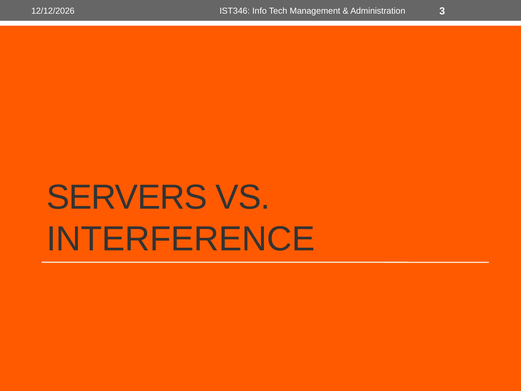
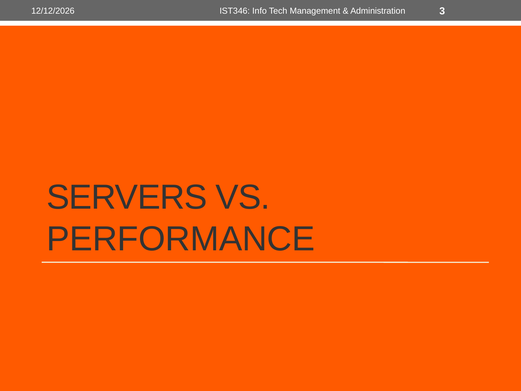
INTERFERENCE: INTERFERENCE -> PERFORMANCE (181, 239)
